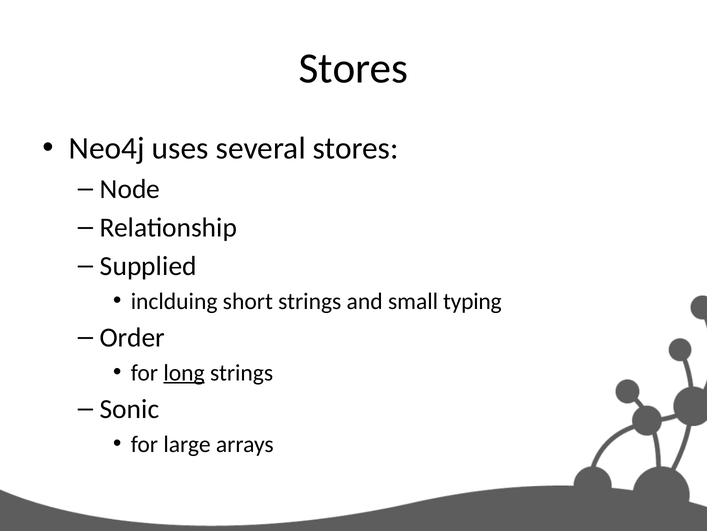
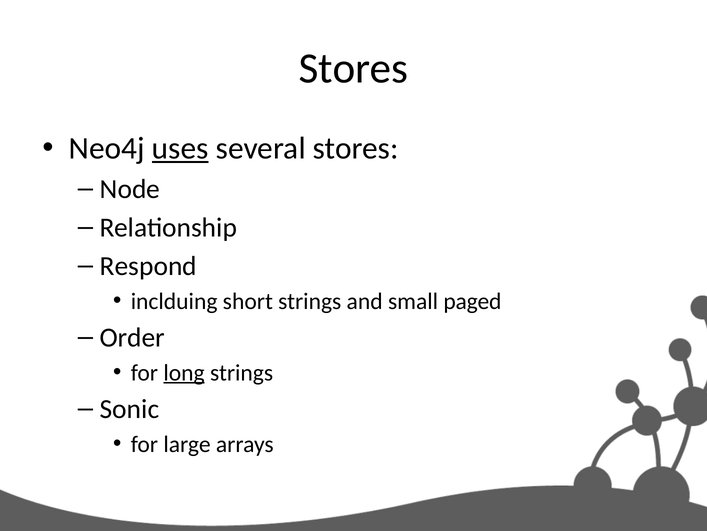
uses underline: none -> present (180, 148)
Supplied: Supplied -> Respond (148, 266)
typing: typing -> paged (472, 301)
